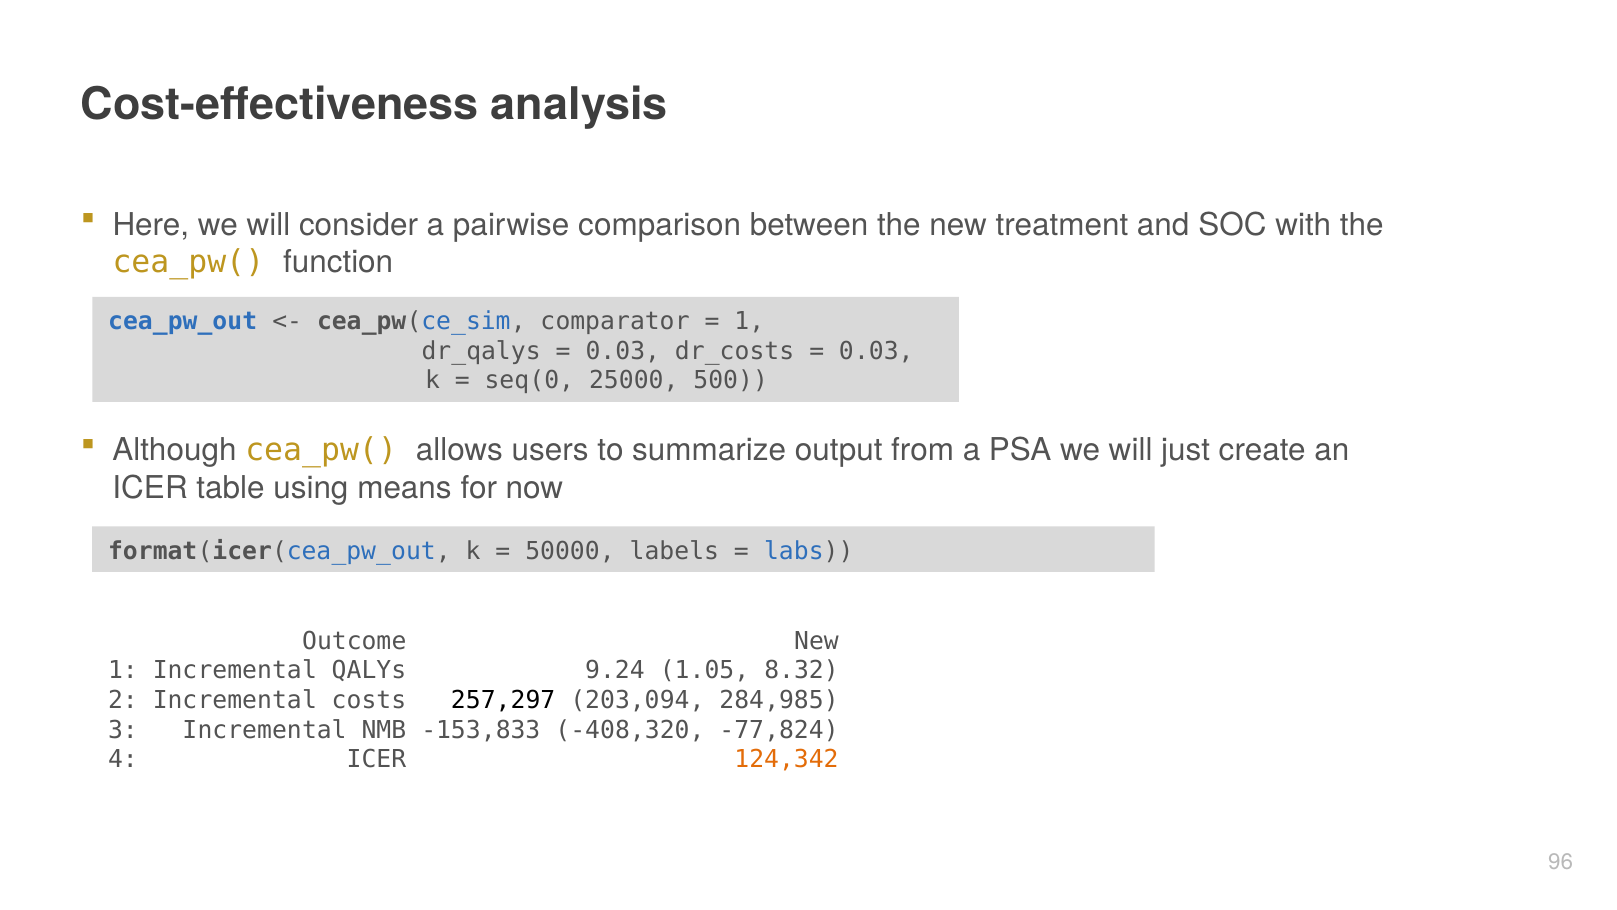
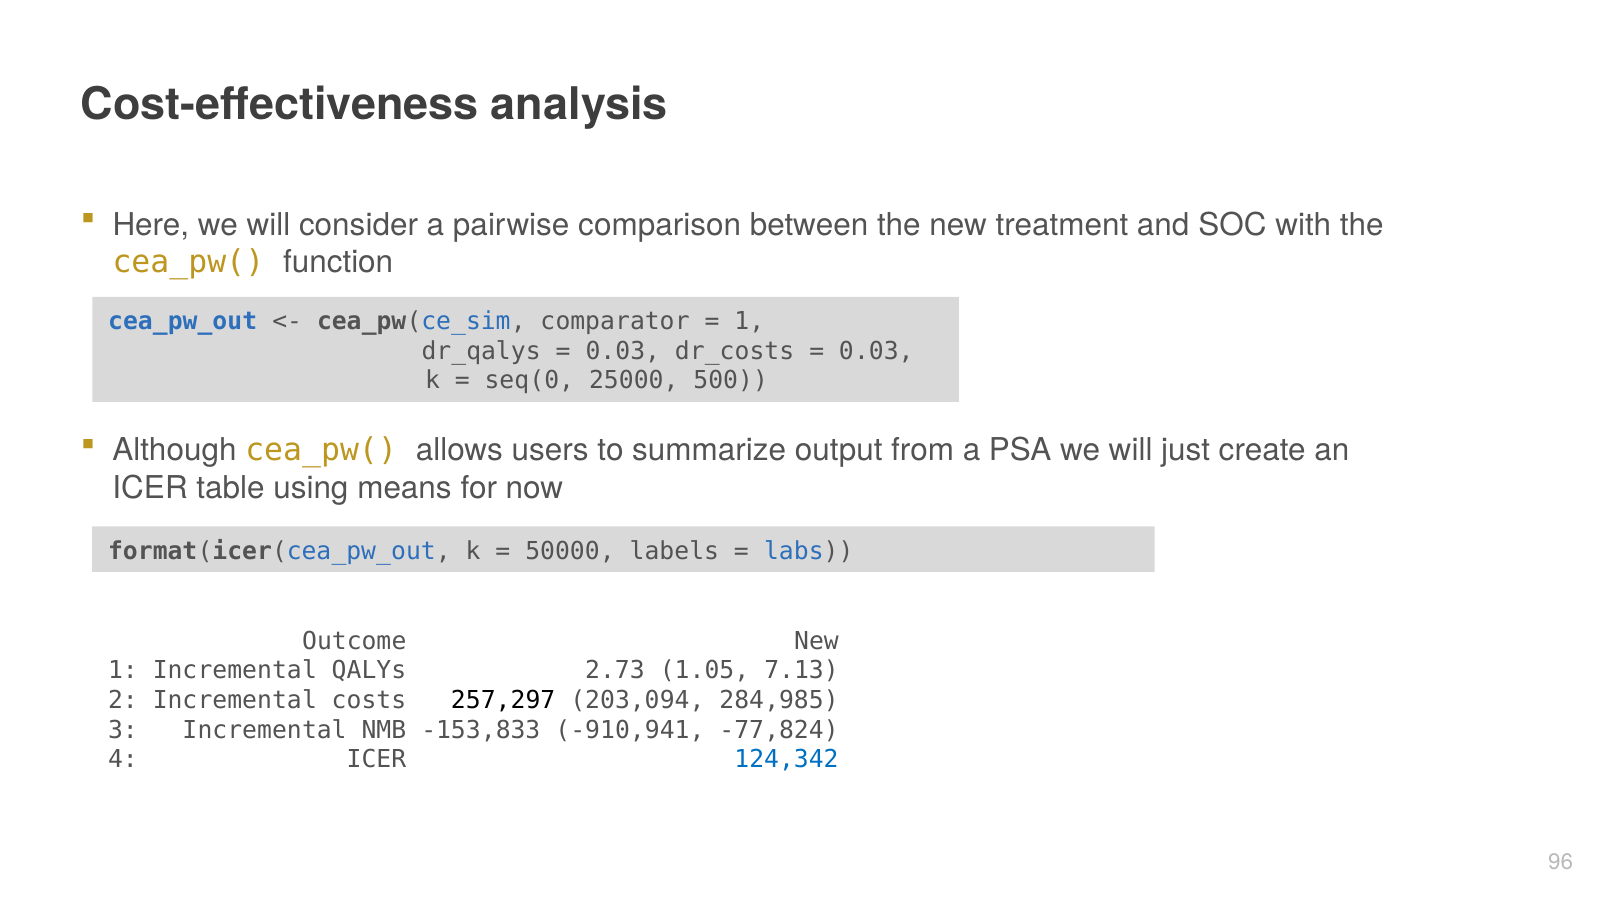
9.24: 9.24 -> 2.73 (615, 670)
8.32: 8.32 -> 7.13 (801, 670)
-408,320: -408,320 -> -910,941 (630, 730)
124,342 colour: orange -> blue (787, 759)
